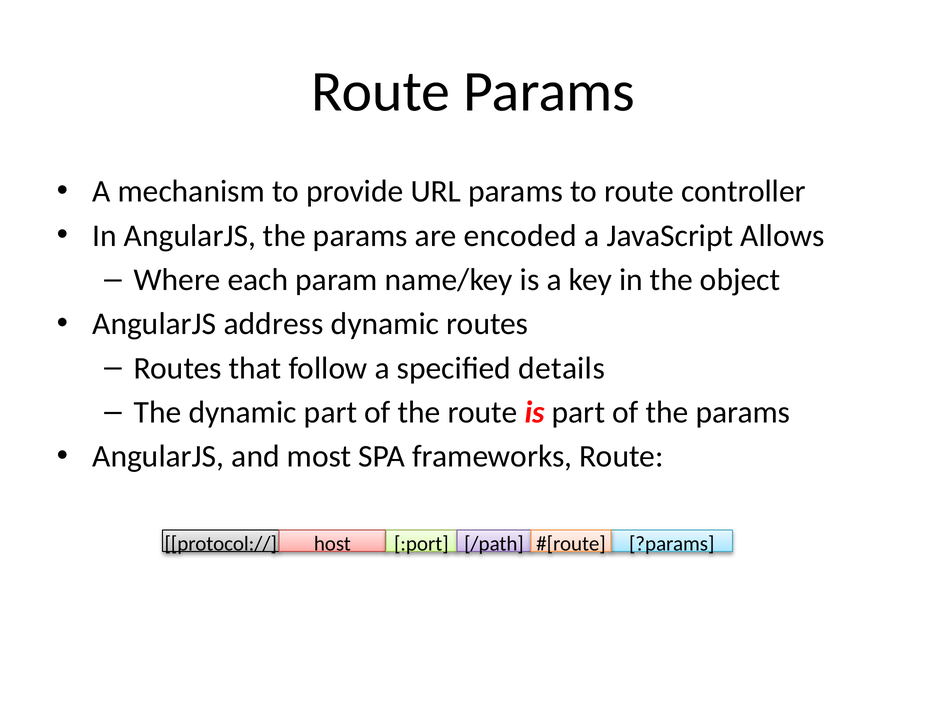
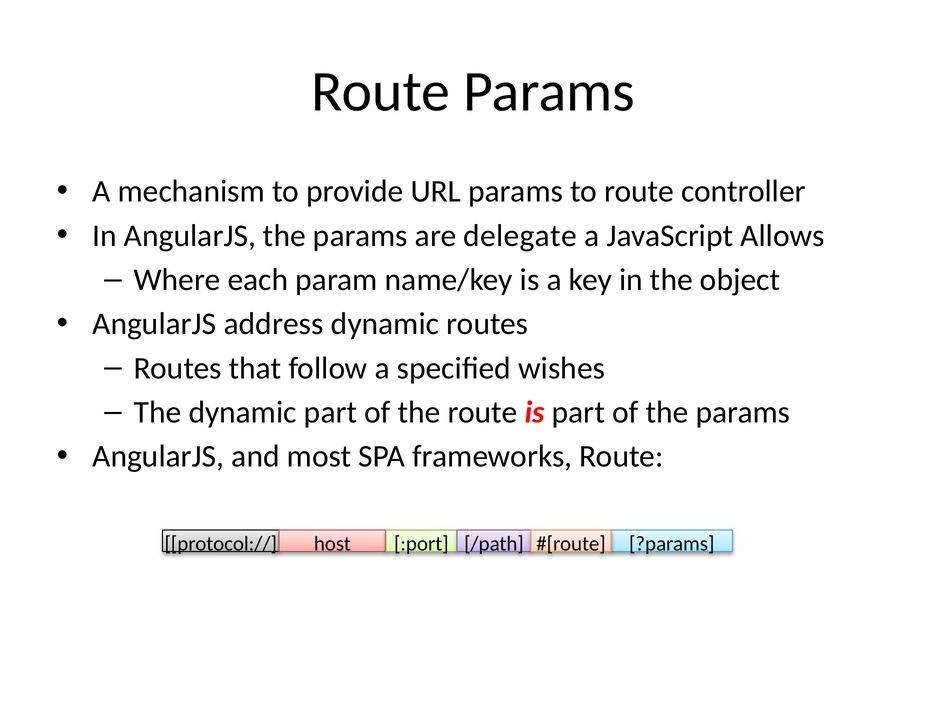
encoded: encoded -> delegate (520, 236)
details: details -> wishes (562, 368)
